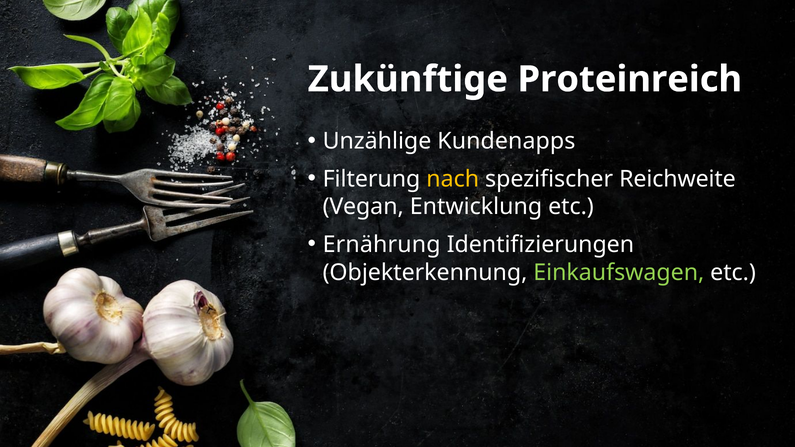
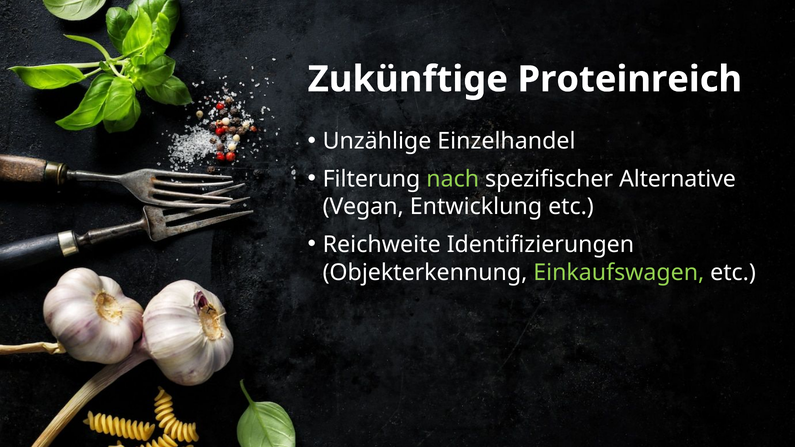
Kundenapps: Kundenapps -> Einzelhandel (506, 141)
nach colour: yellow -> light green (453, 179)
Reichweite: Reichweite -> Alternative (678, 179)
Ernährung: Ernährung -> Reichweite (382, 245)
